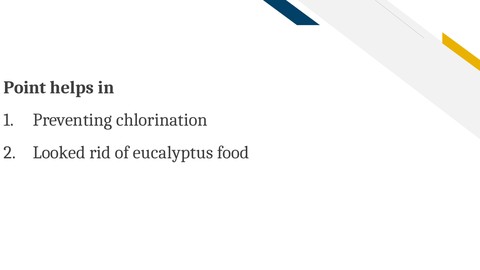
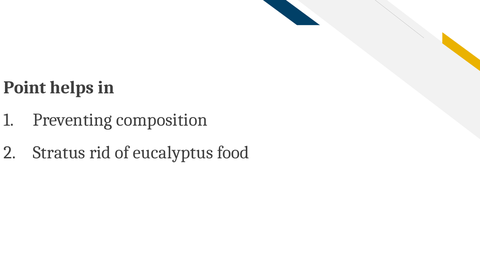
chlorination: chlorination -> composition (162, 120)
Looked: Looked -> Stratus (59, 152)
